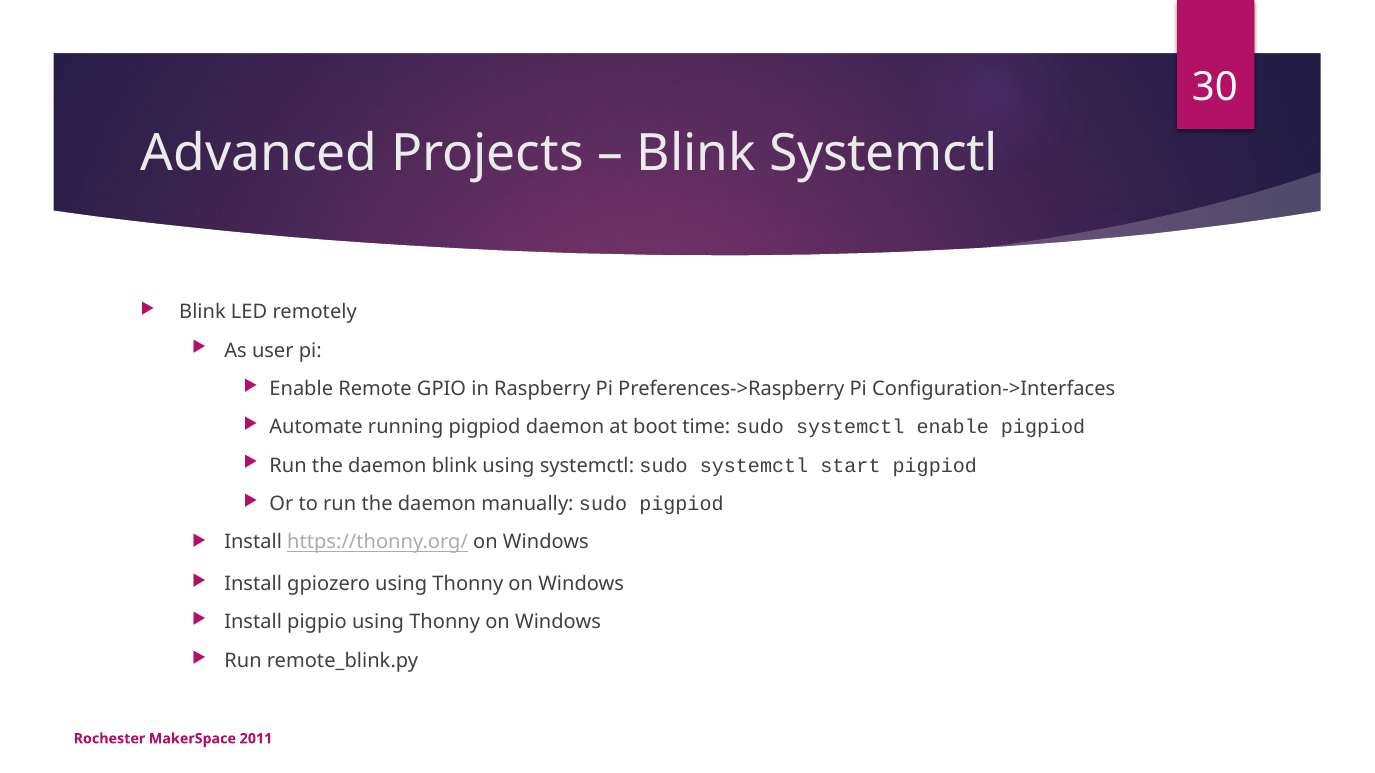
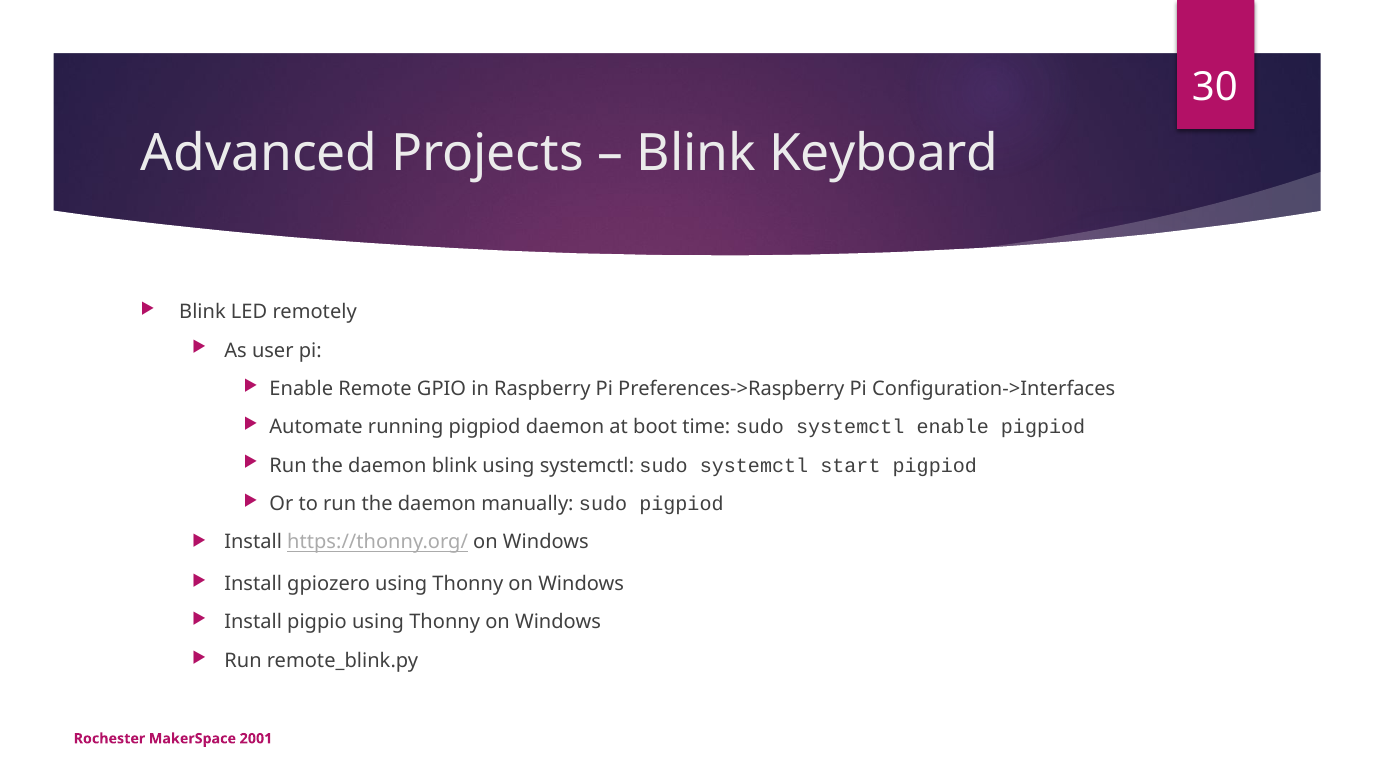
Blink Systemctl: Systemctl -> Keyboard (884, 153)
2011: 2011 -> 2001 (256, 739)
